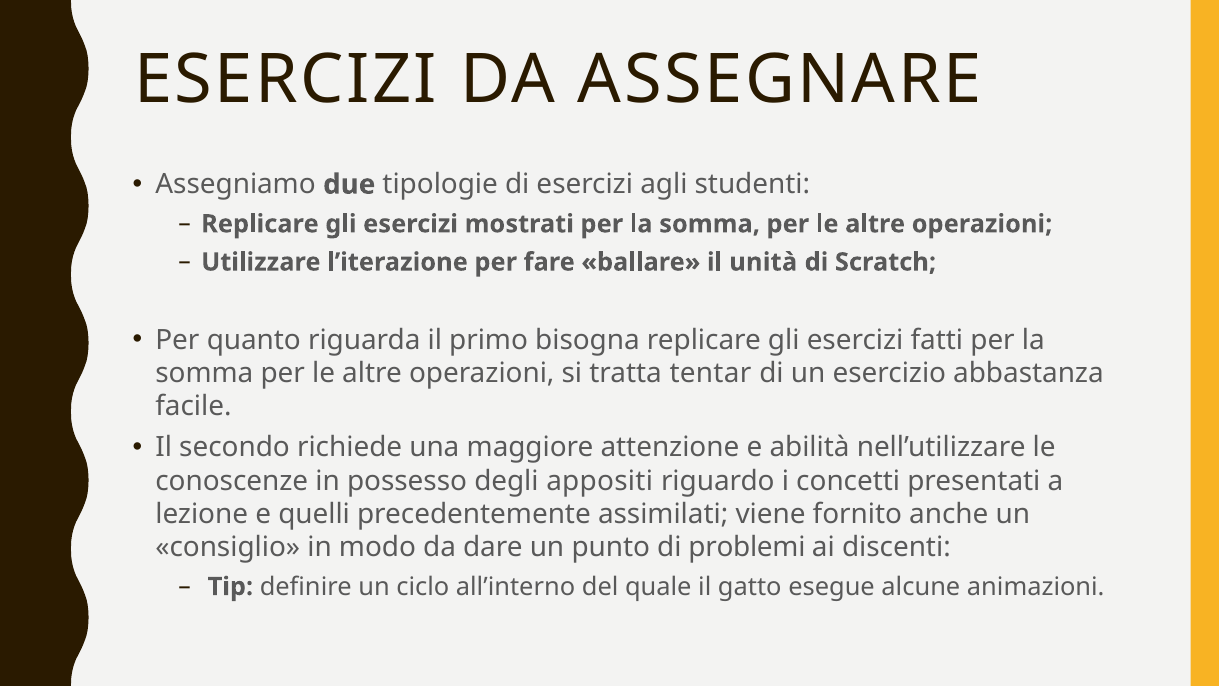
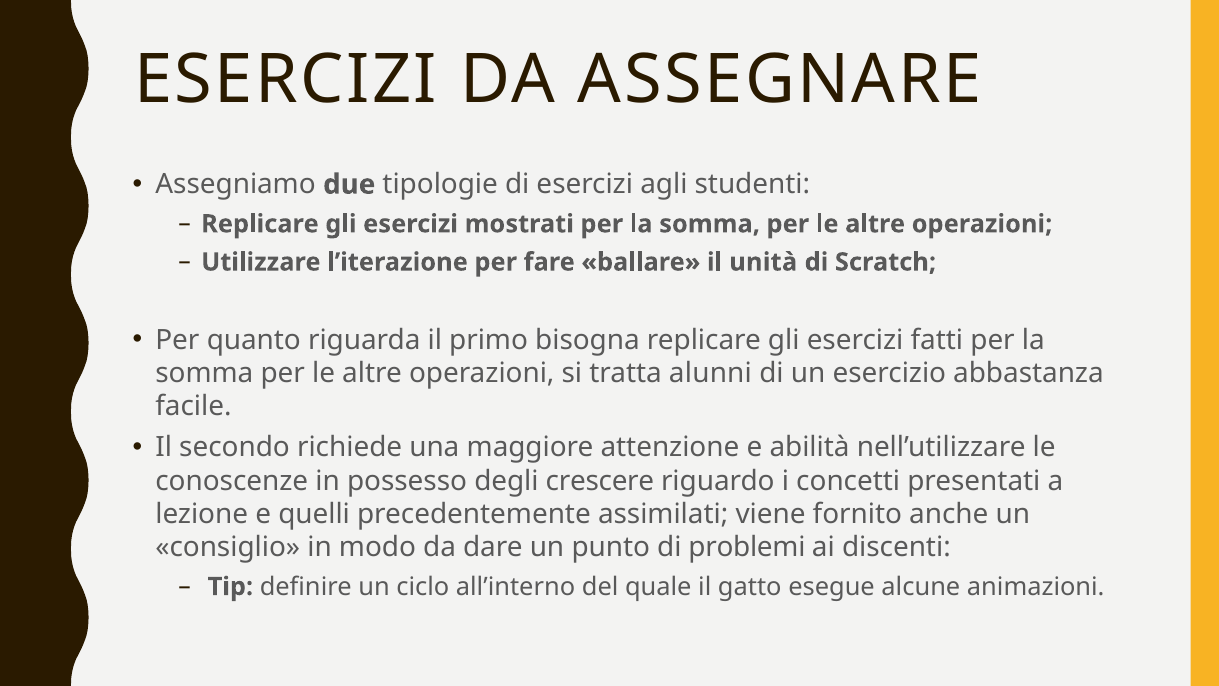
tentar: tentar -> alunni (710, 373)
appositi: appositi -> crescere (600, 481)
